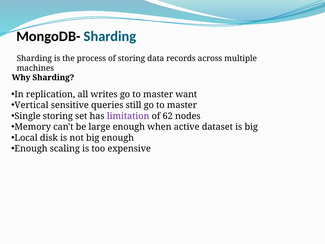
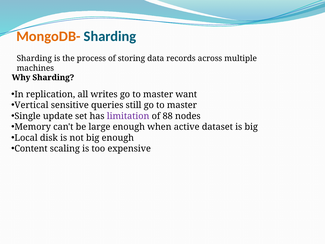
MongoDB- colour: black -> orange (48, 36)
Single storing: storing -> update (58, 116)
62: 62 -> 88 (168, 116)
Enough: Enough -> Content (31, 149)
